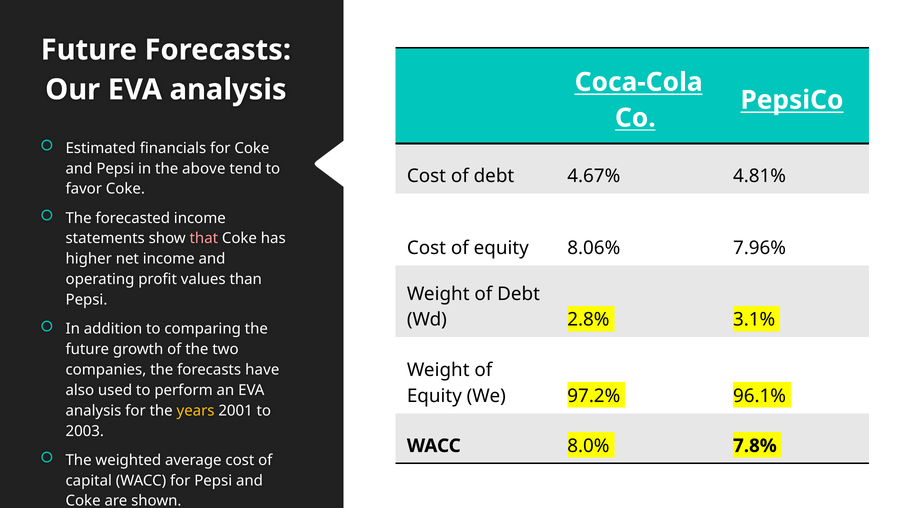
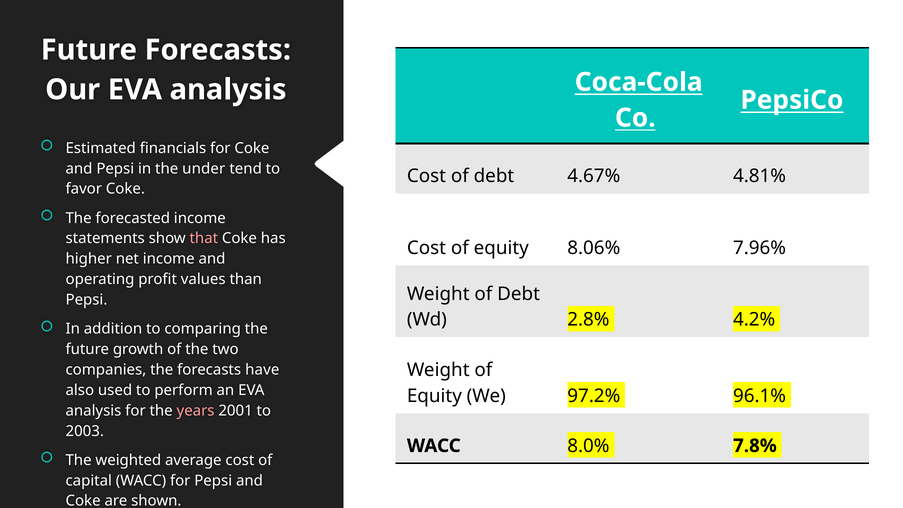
above: above -> under (204, 169)
3.1%: 3.1% -> 4.2% (754, 320)
years colour: yellow -> pink (196, 411)
